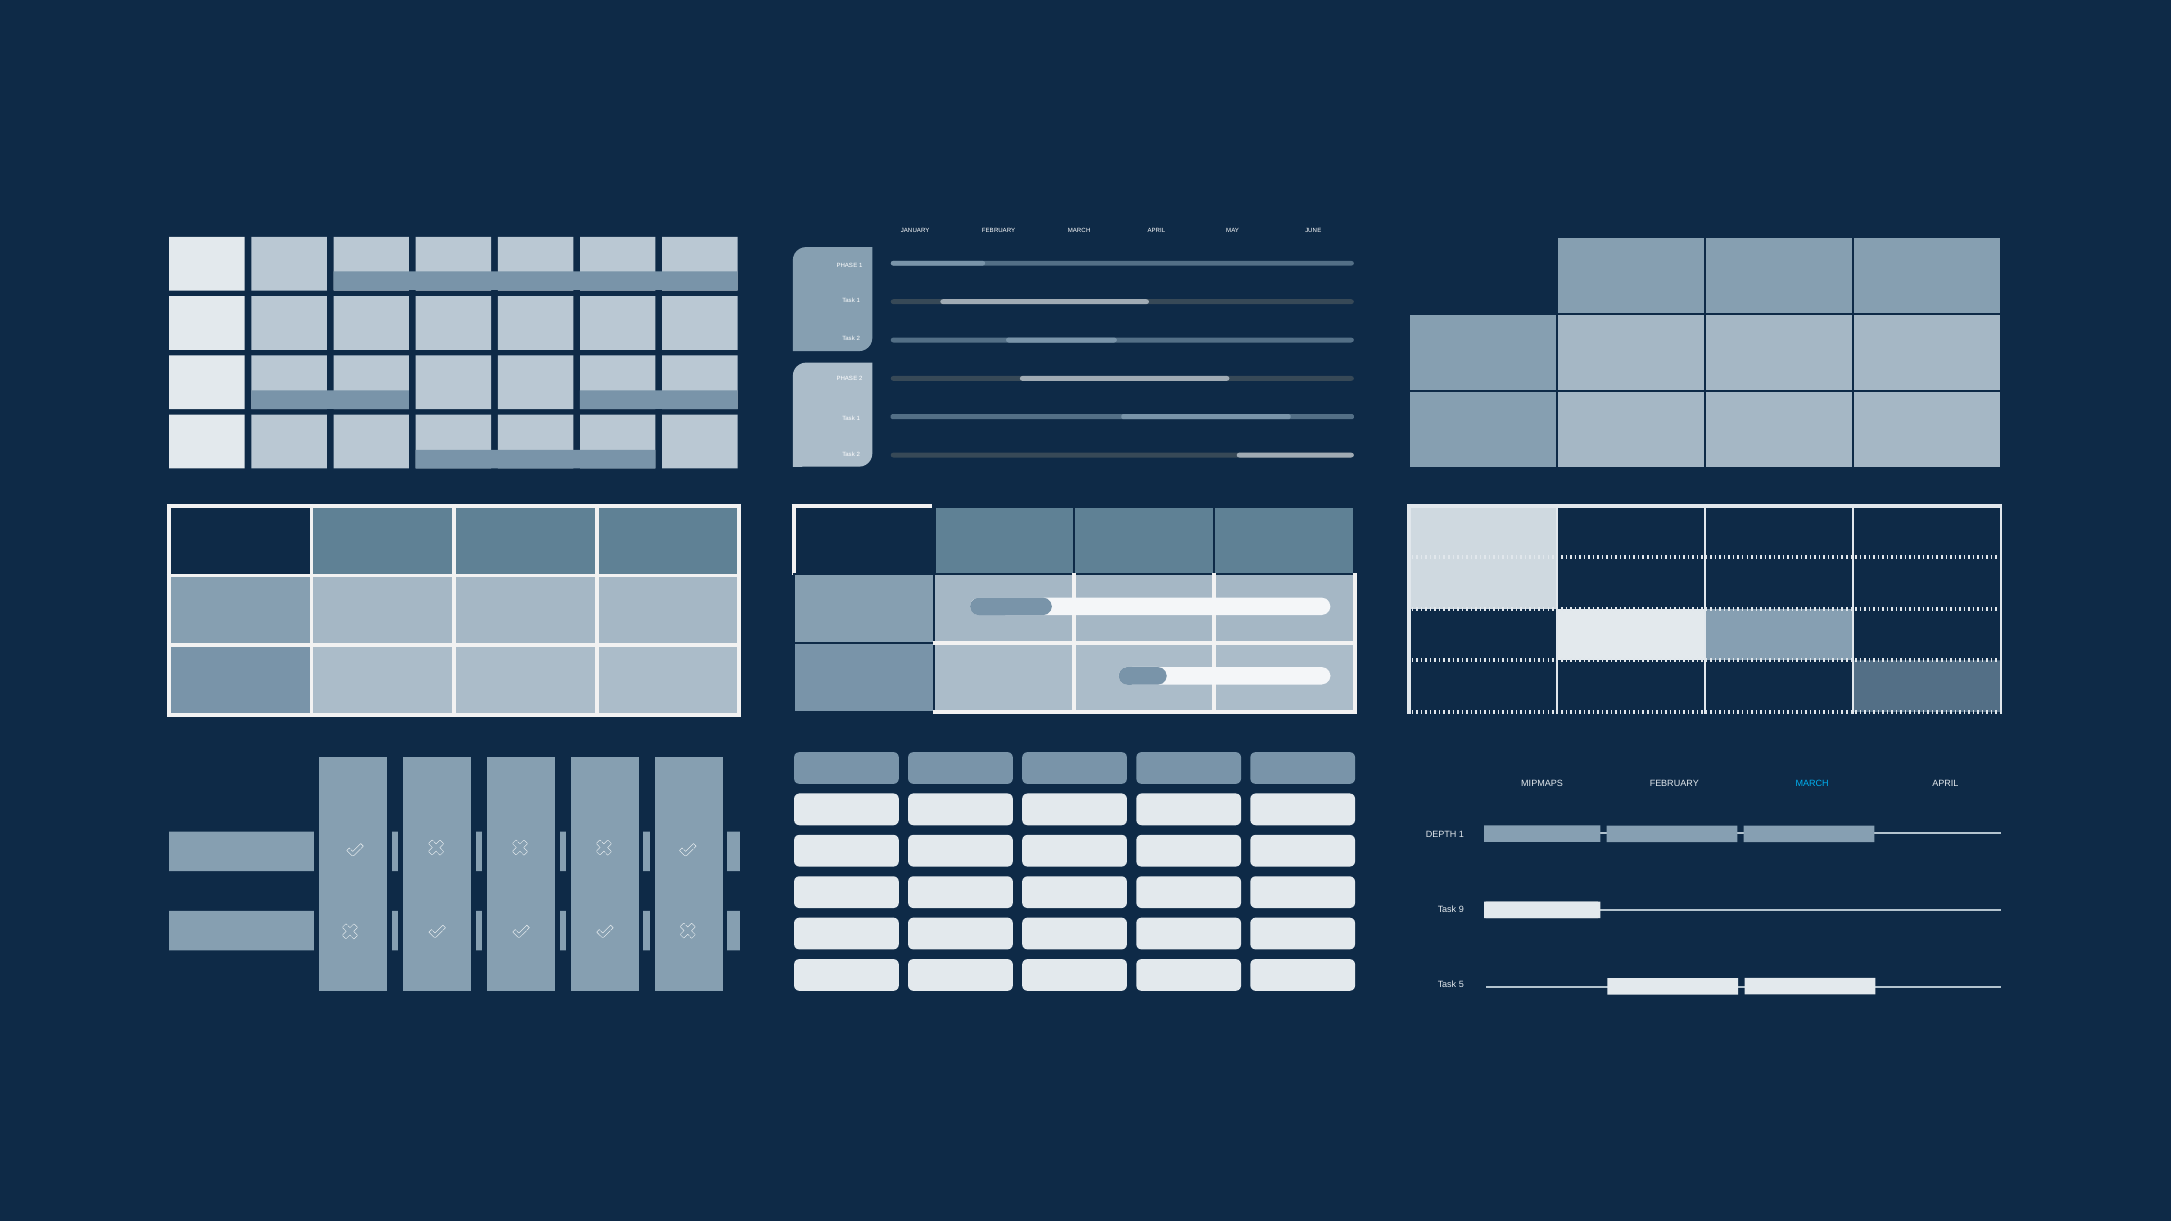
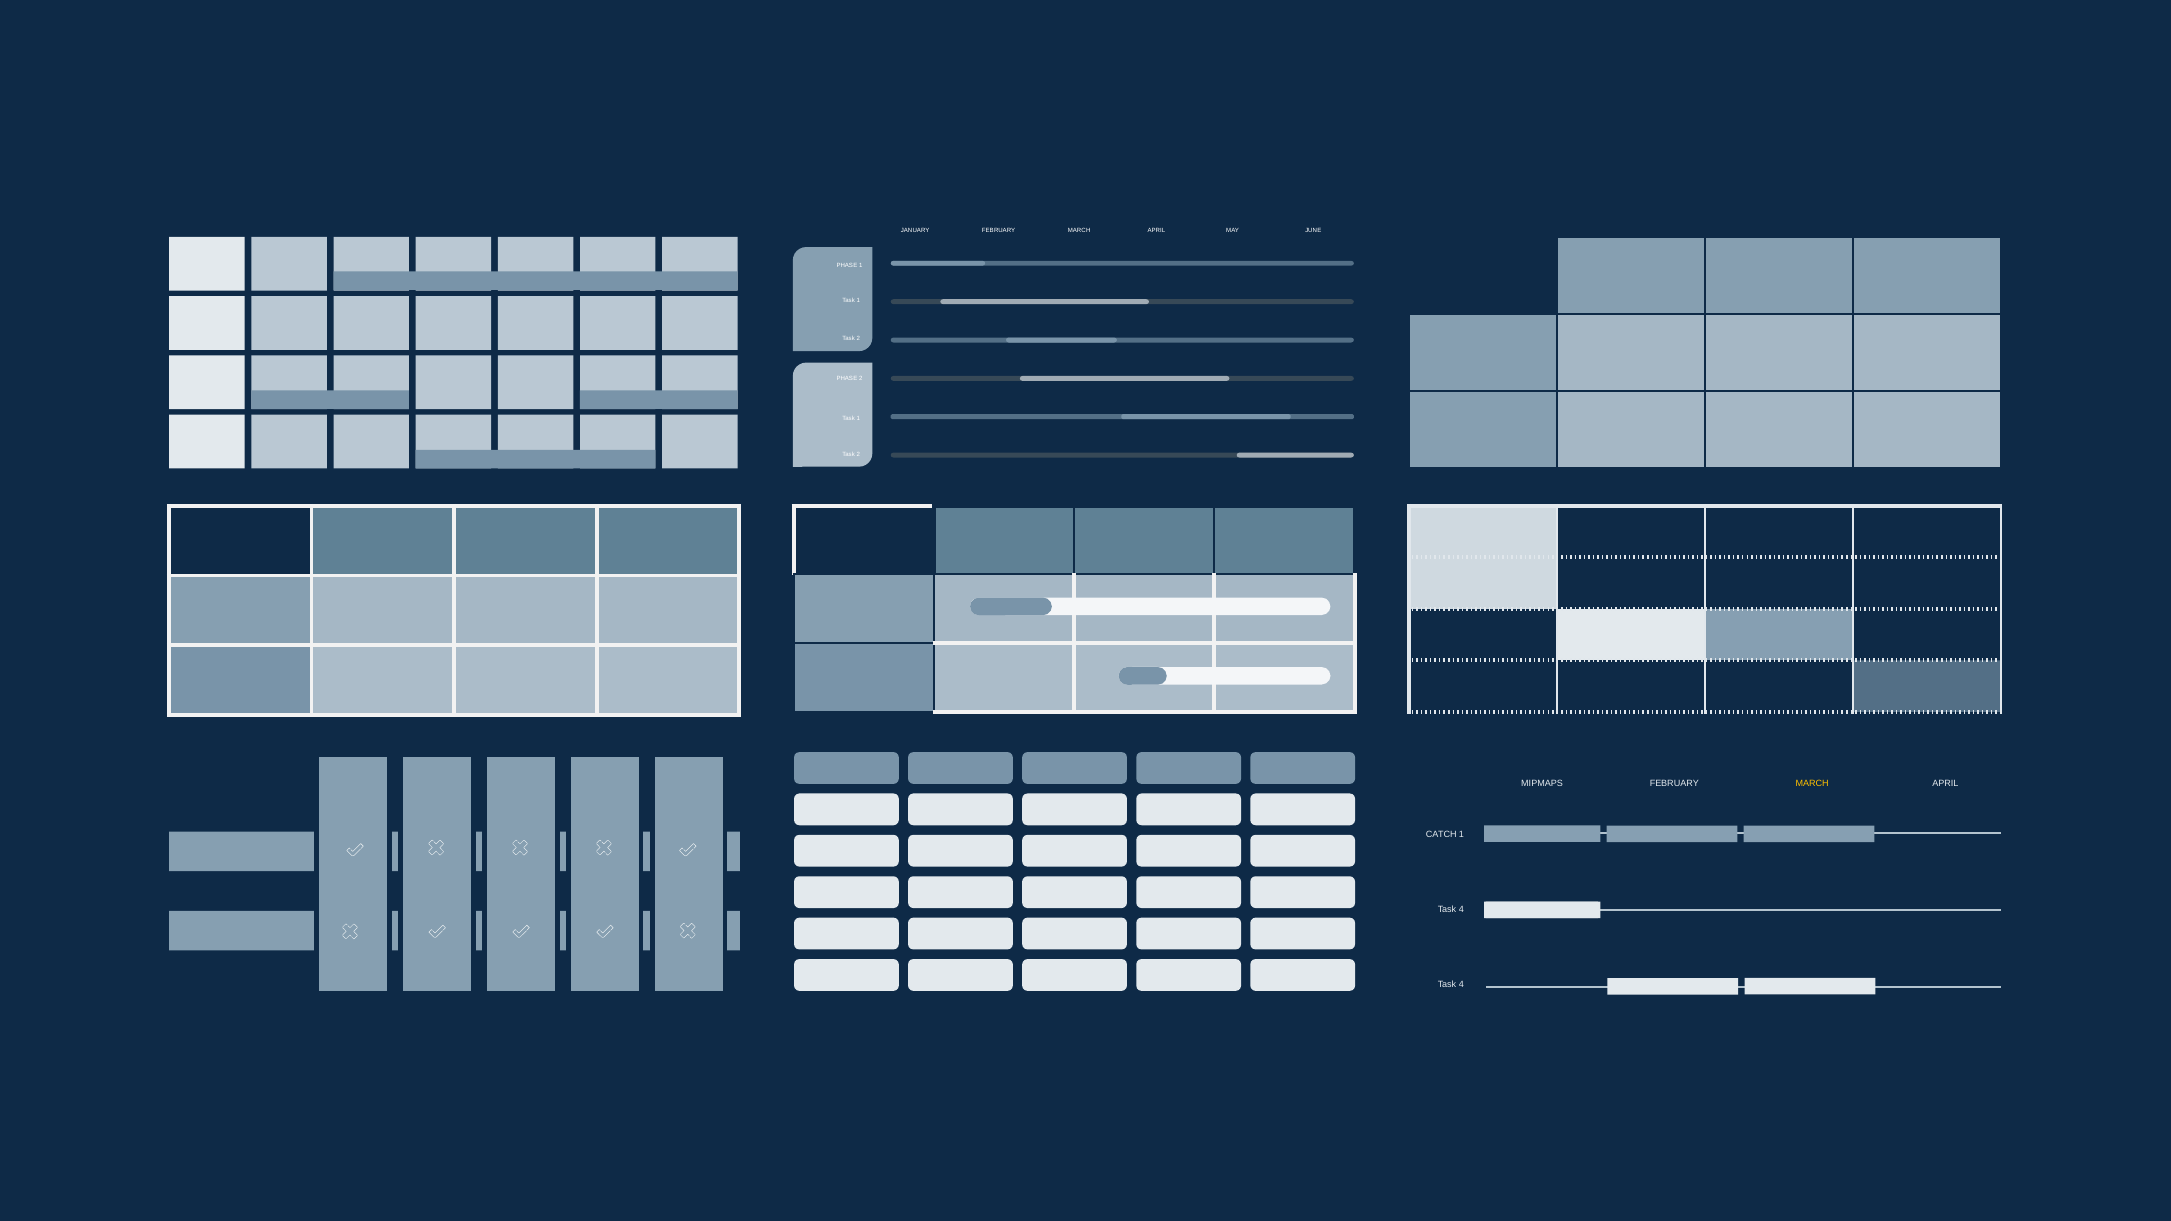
MARCH colour: light blue -> yellow (1812, 784)
DEPTH: DEPTH -> CATCH (1441, 834)
9: 9 -> 4 (1461, 909)
5: 5 -> 4 (1461, 984)
